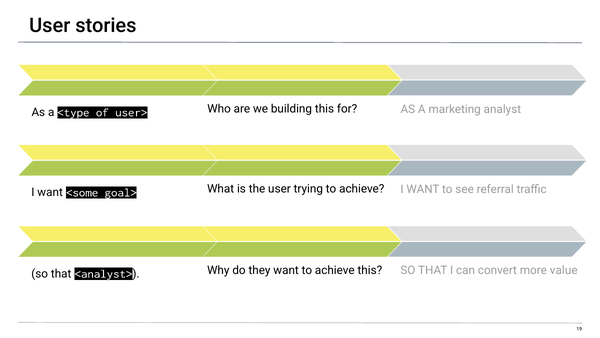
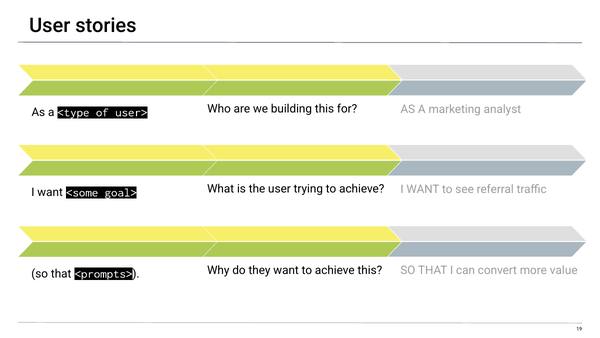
<analyst>: <analyst> -> <prompts> (103, 273)
